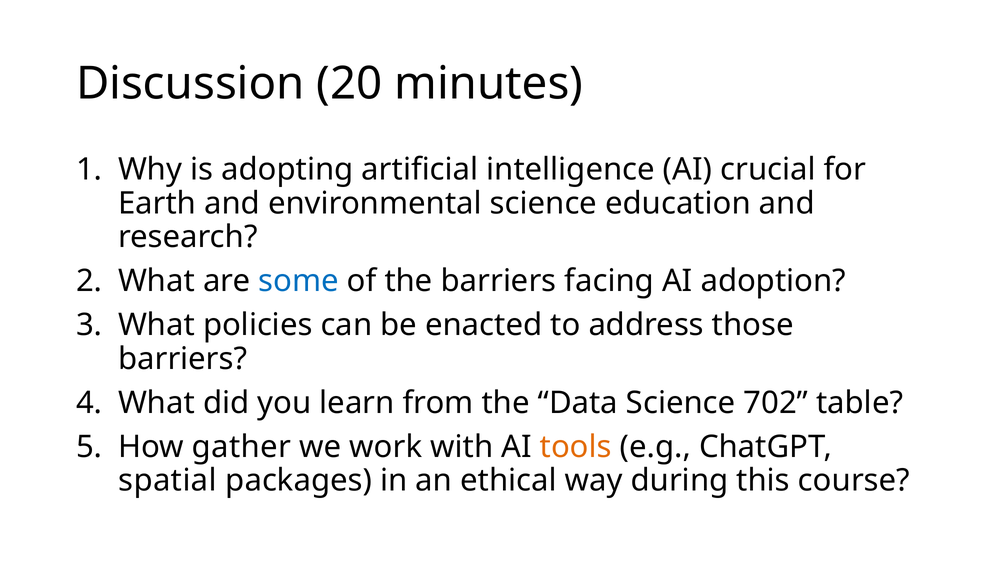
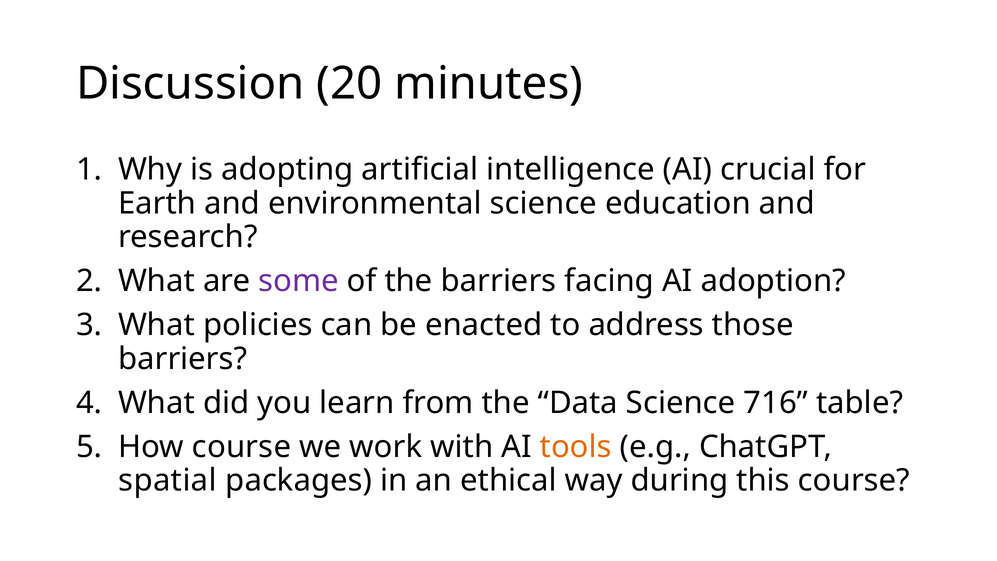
some colour: blue -> purple (299, 281)
702: 702 -> 716 (776, 403)
How gather: gather -> course (242, 447)
